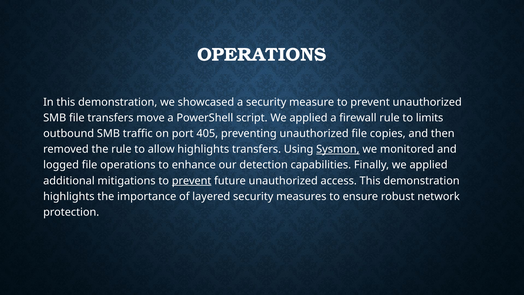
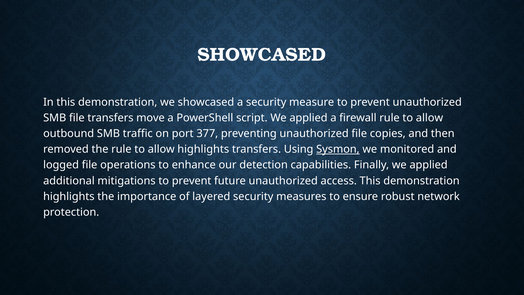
OPERATIONS: OPERATIONS -> SHOWCASED (262, 55)
firewall rule to limits: limits -> allow (429, 118)
405: 405 -> 377 (207, 133)
prevent underline: present -> none (192, 181)
